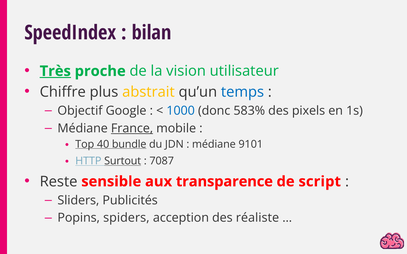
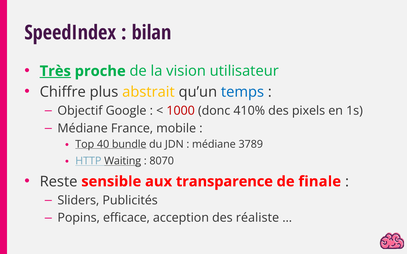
1000 colour: blue -> red (181, 111)
583%: 583% -> 410% (249, 111)
France underline: present -> none (132, 128)
9101: 9101 -> 3789 (251, 145)
Surtout: Surtout -> Waiting (123, 161)
7087: 7087 -> 8070 (162, 161)
script: script -> finale (320, 182)
spiders: spiders -> efficace (126, 218)
